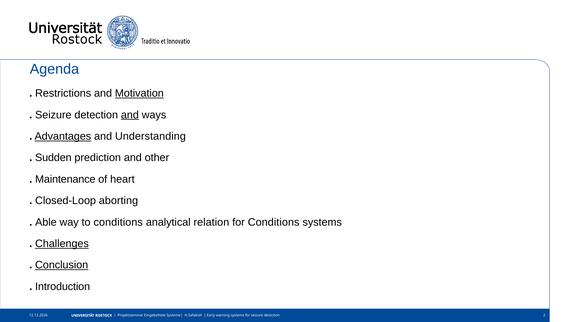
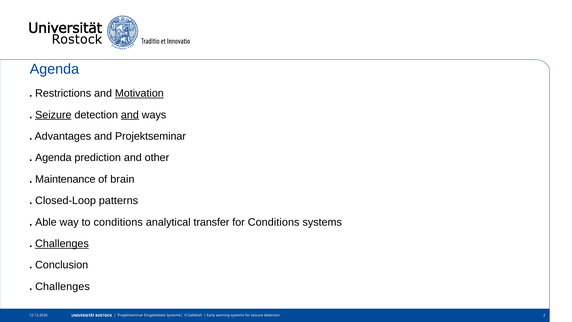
Seizure underline: none -> present (53, 115)
Advantages underline: present -> none (63, 136)
and Understanding: Understanding -> Projektseminar (150, 136)
Sudden: Sudden -> Agenda (53, 158)
heart: heart -> brain (122, 179)
aborting: aborting -> patterns (118, 201)
relation: relation -> transfer (211, 222)
Conclusion underline: present -> none (62, 265)
Introduction: Introduction -> Challenges (63, 286)
